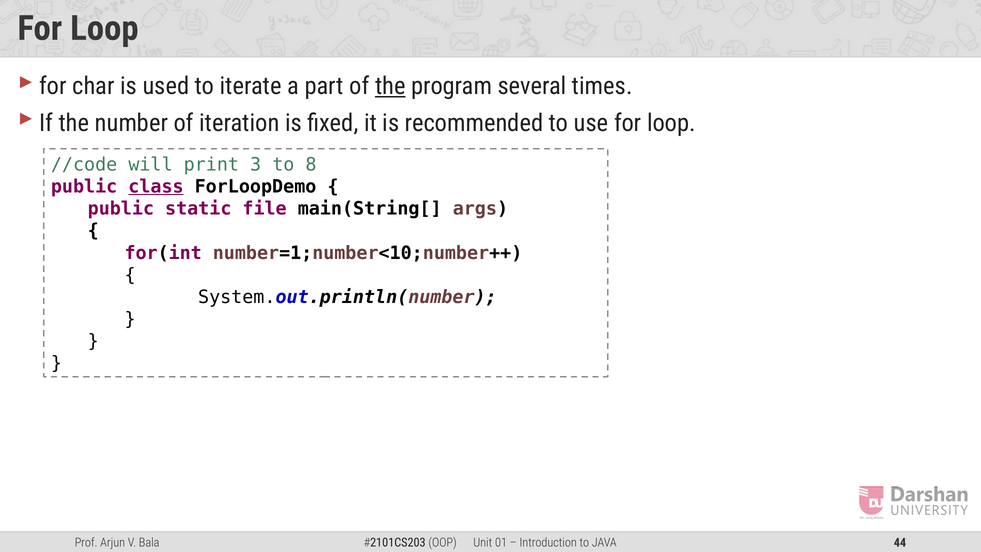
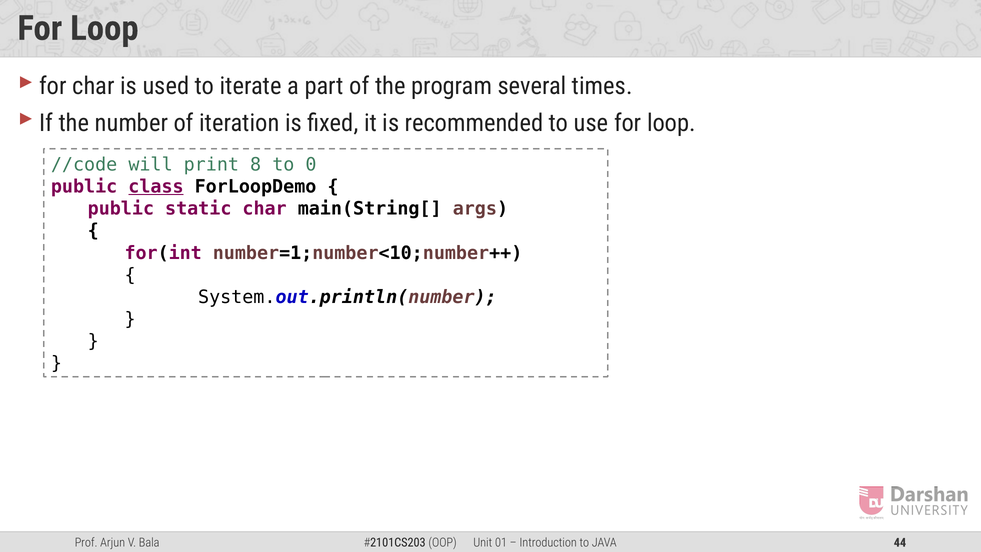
the underline: present -> none (390, 86)
3: 3 -> 8 (256, 165)
8: 8 -> 0 (311, 165)
static file: file -> char (265, 209)
